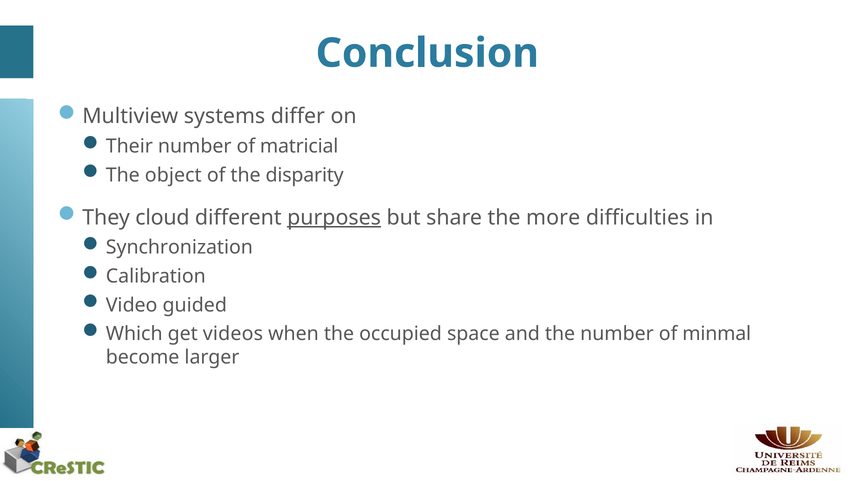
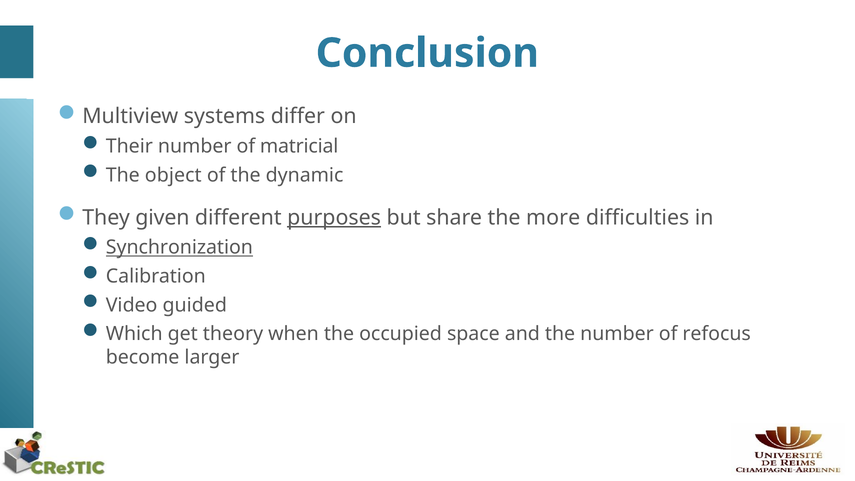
disparity: disparity -> dynamic (305, 175)
cloud: cloud -> given (162, 218)
Synchronization underline: none -> present (179, 247)
videos: videos -> theory (233, 334)
minmal: minmal -> refocus (717, 334)
